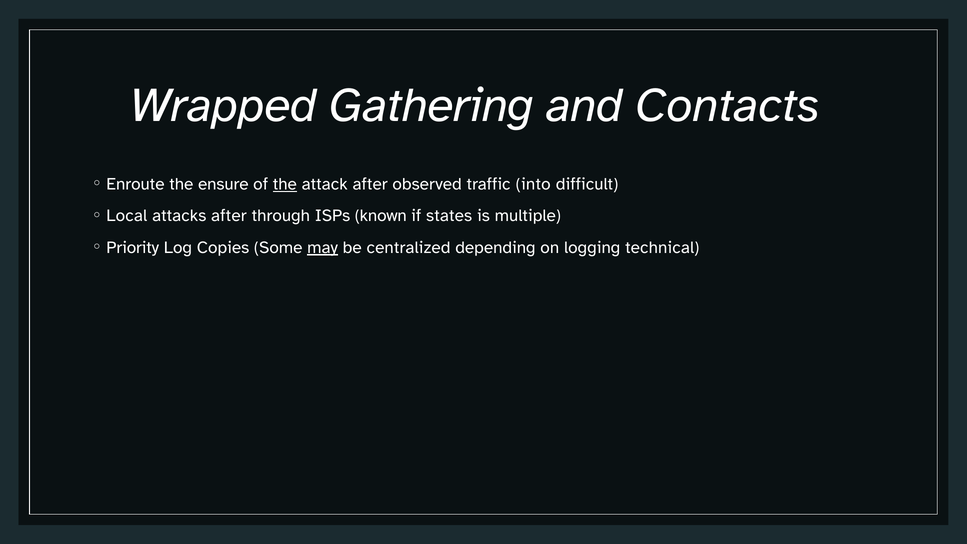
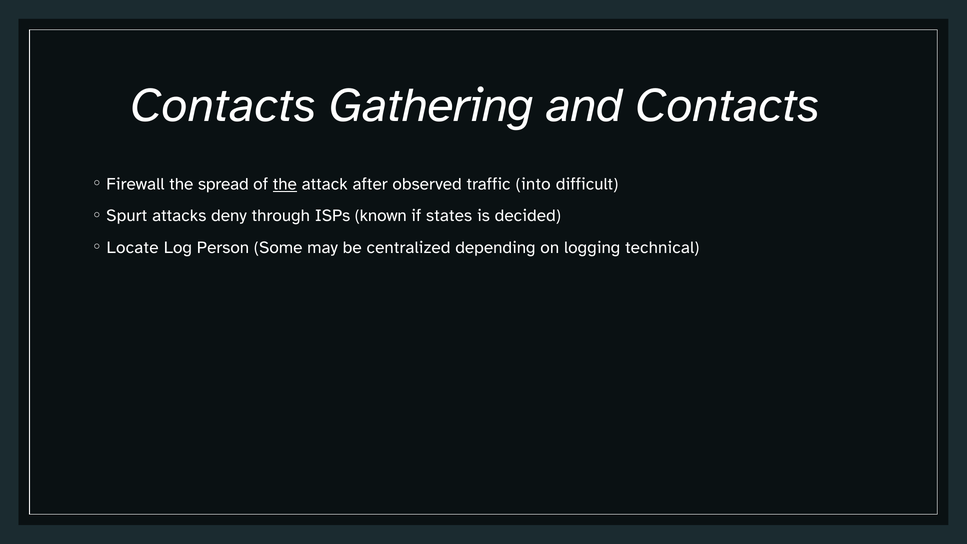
Wrapped: Wrapped -> Contacts (224, 105)
Enroute: Enroute -> Firewall (135, 184)
ensure: ensure -> spread (223, 184)
Local: Local -> Spurt (127, 216)
attacks after: after -> deny (229, 216)
multiple: multiple -> decided (528, 216)
Priority: Priority -> Locate (133, 247)
Copies: Copies -> Person (223, 247)
may underline: present -> none (323, 247)
